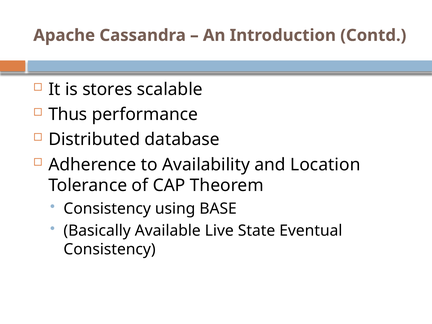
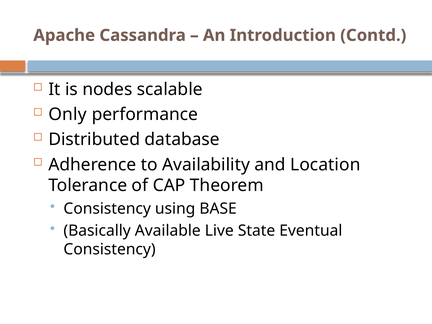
stores: stores -> nodes (107, 89)
Thus: Thus -> Only (68, 115)
